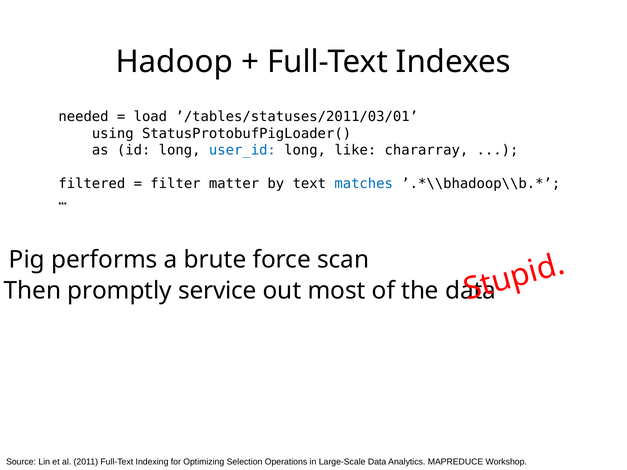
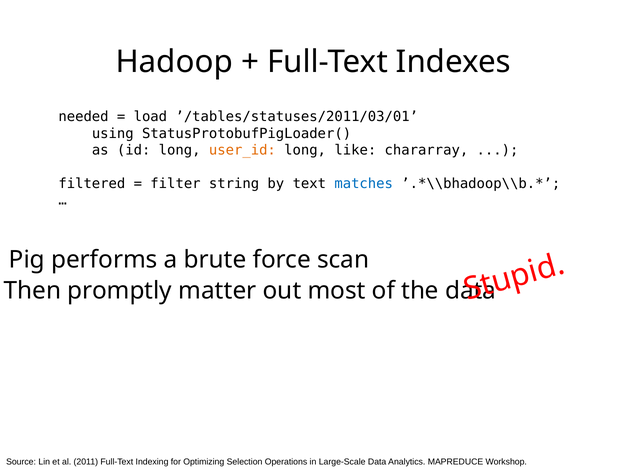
user_id colour: blue -> orange (242, 150)
matter: matter -> string (234, 184)
service: service -> matter (217, 291)
